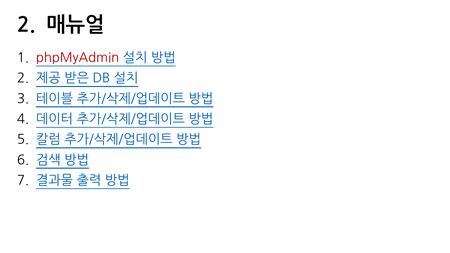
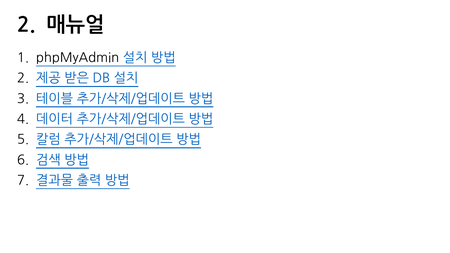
phpMyAdmin colour: red -> black (78, 58)
